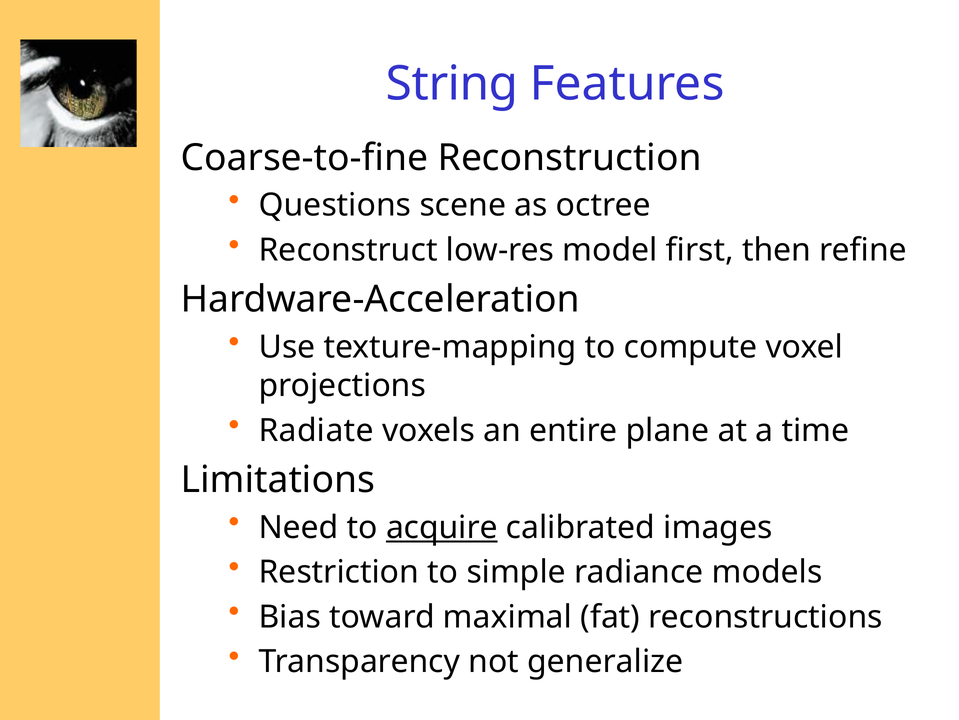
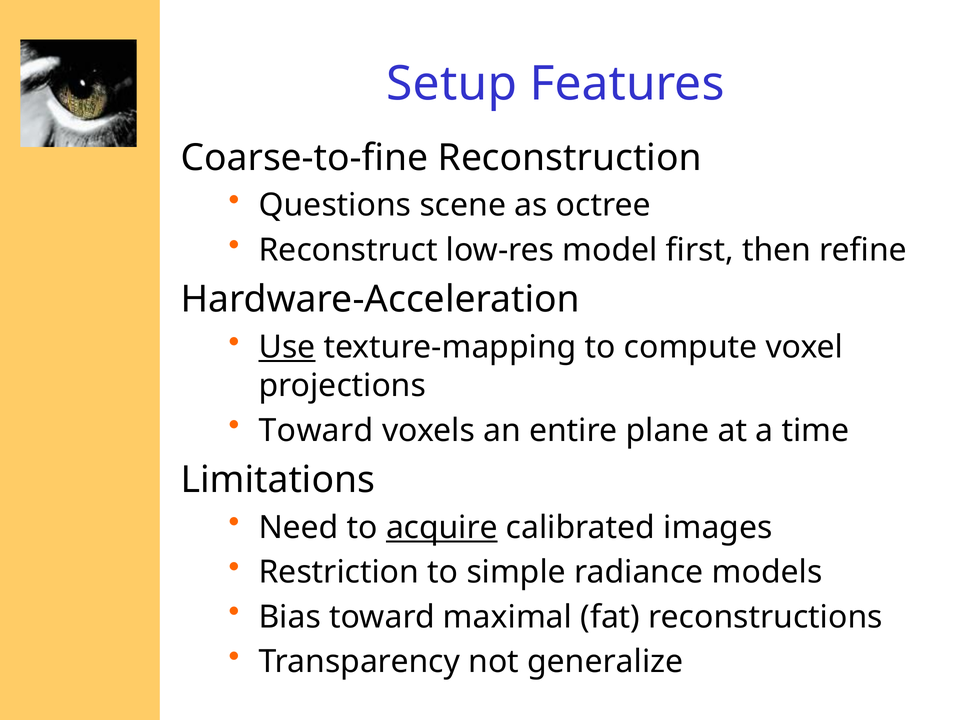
String: String -> Setup (452, 84)
Use underline: none -> present (287, 347)
Radiate: Radiate -> Toward (316, 430)
